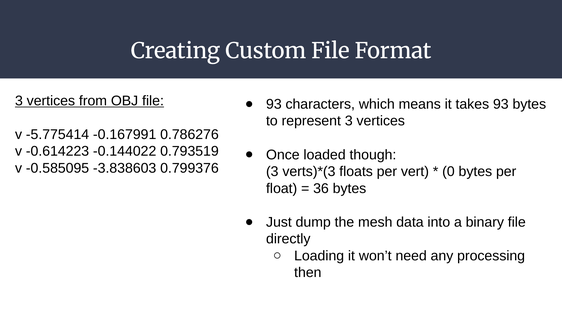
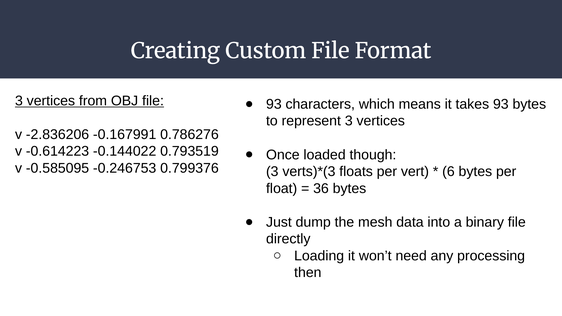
-5.775414: -5.775414 -> -2.836206 (58, 134)
-3.838603: -3.838603 -> -0.246753 (125, 168)
0: 0 -> 6 (448, 172)
